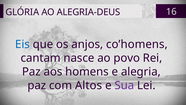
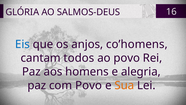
ALEGRIA-DEUS: ALEGRIA-DEUS -> SALMOS-DEUS (88, 12)
nasce: nasce -> todos (79, 58)
com Altos: Altos -> Povo (89, 85)
Sua colour: purple -> orange (124, 85)
